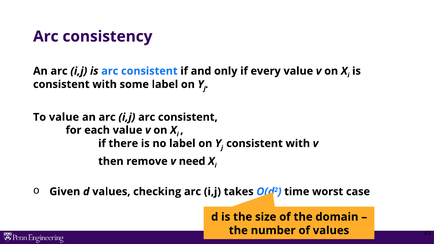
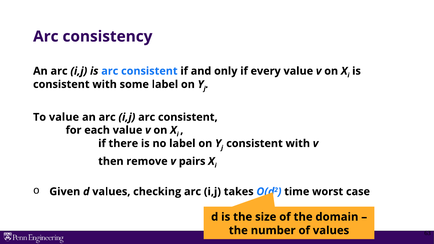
need: need -> pairs (192, 161)
